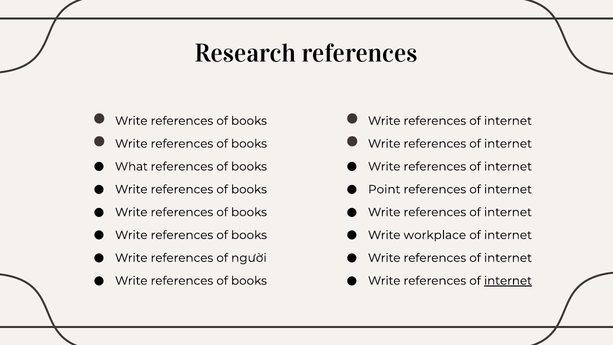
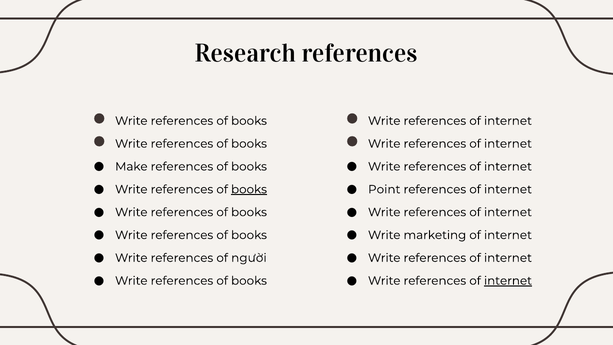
What: What -> Make (131, 166)
books underline: none -> present (249, 189)
workplace: workplace -> marketing (435, 235)
